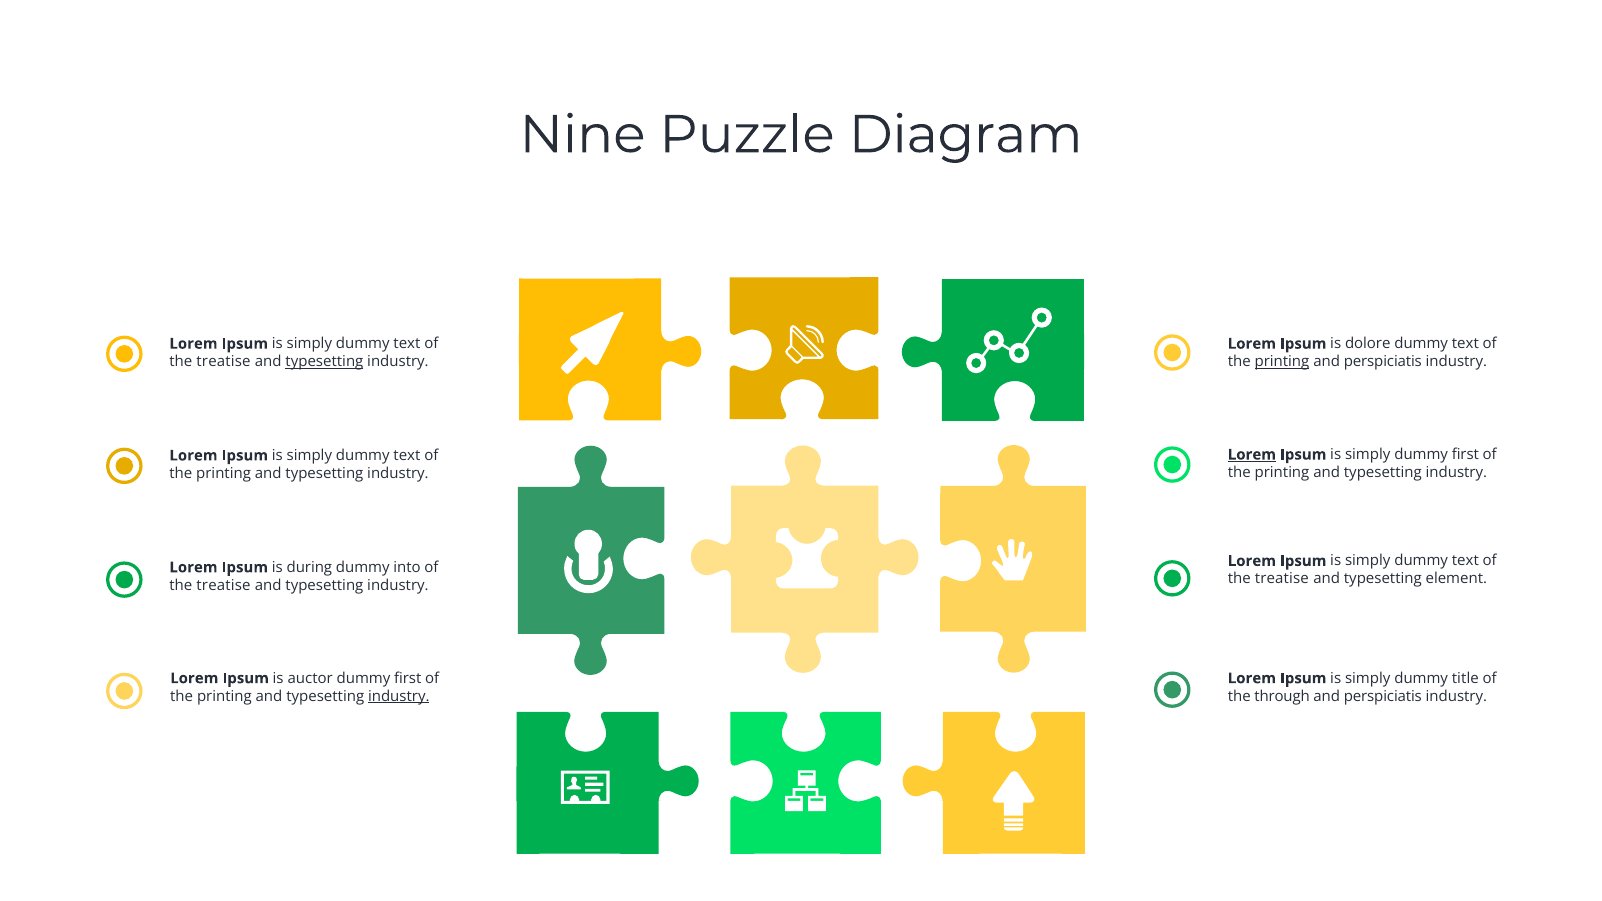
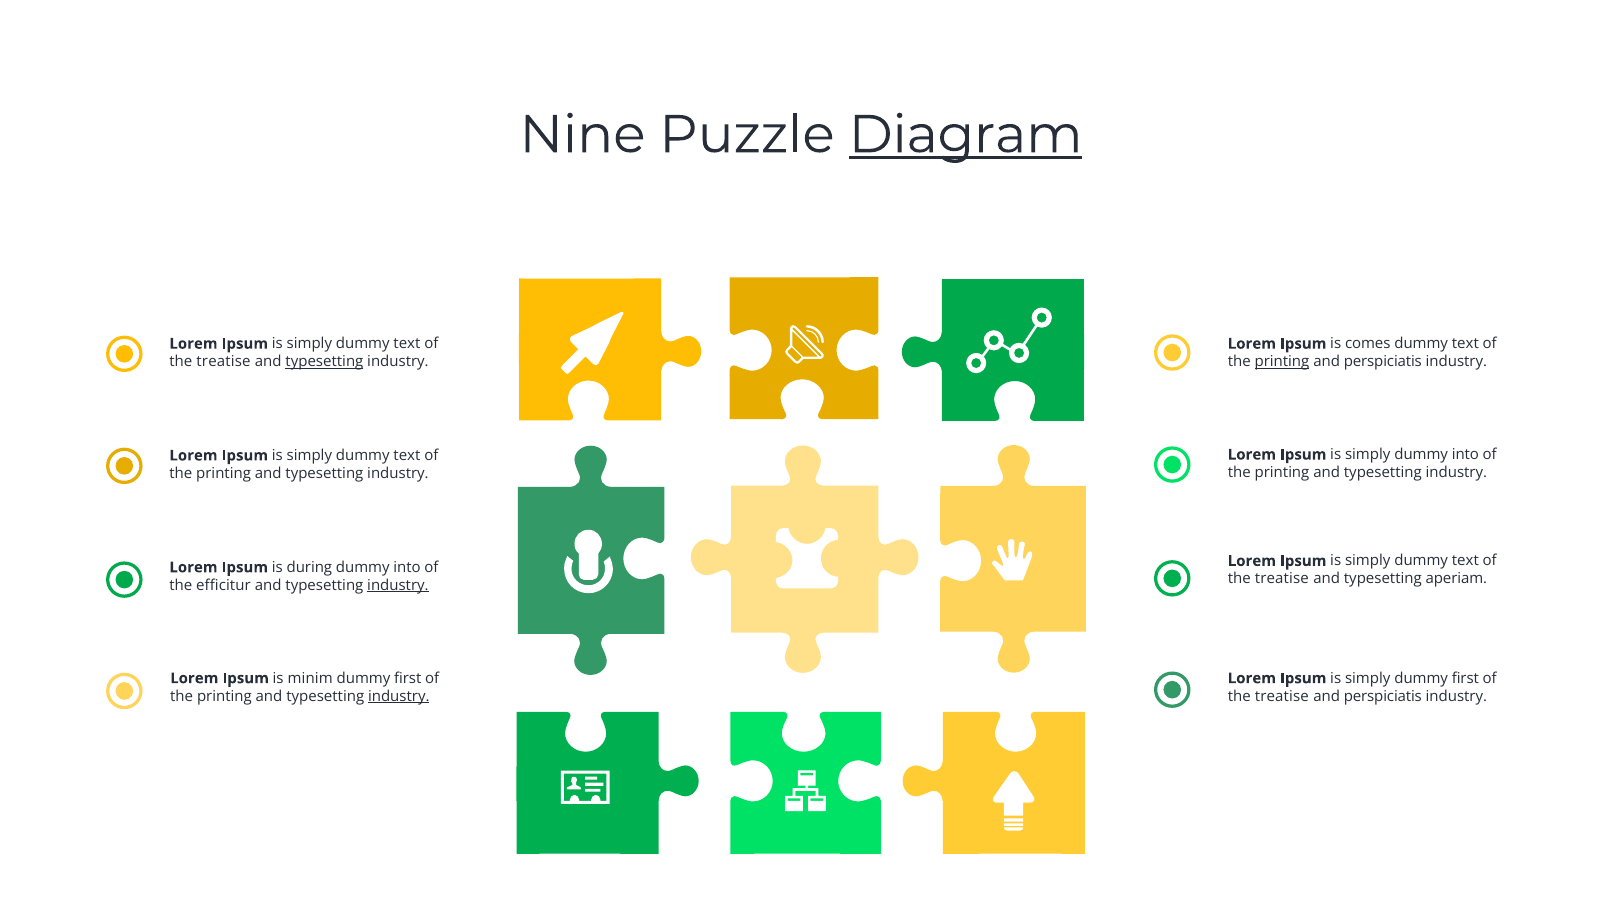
Diagram underline: none -> present (966, 135)
dolore: dolore -> comes (1368, 344)
Lorem underline: present -> none (1252, 455)
simply dummy first: first -> into (1465, 455)
element: element -> aperiam (1456, 579)
treatise: treatise -> efficitur (224, 585)
industry underline: none -> present (398, 585)
auctor: auctor -> minim (310, 678)
simply dummy title: title -> first (1465, 678)
through: through -> treatise (1282, 696)
